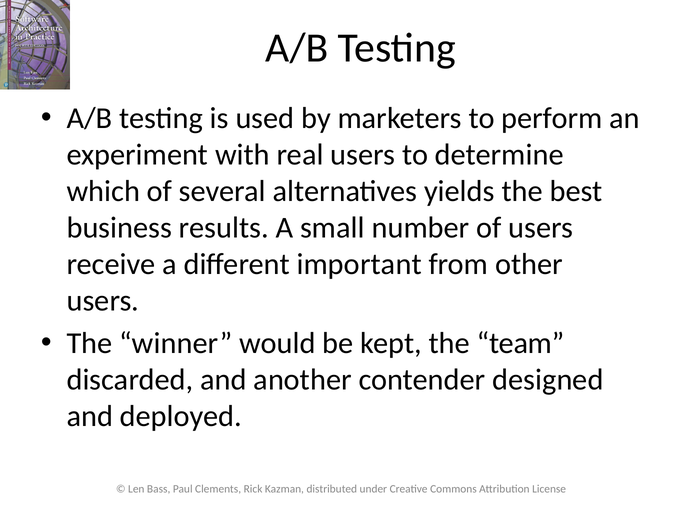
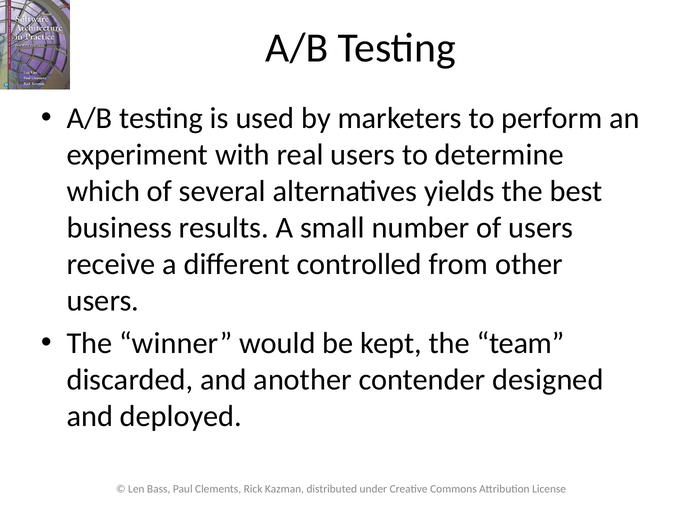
important: important -> controlled (359, 264)
